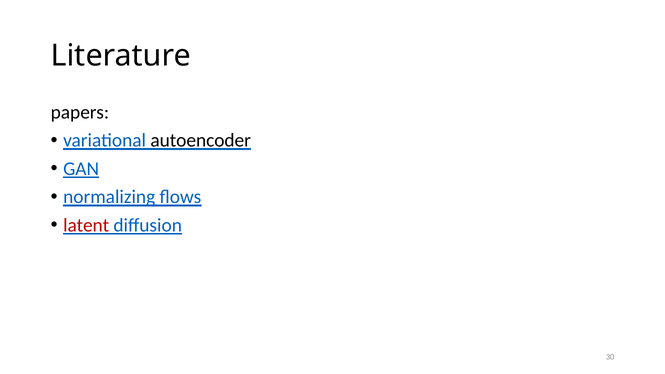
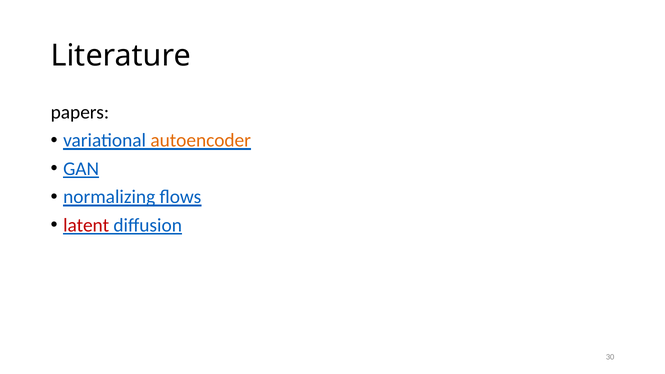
autoencoder colour: black -> orange (201, 141)
